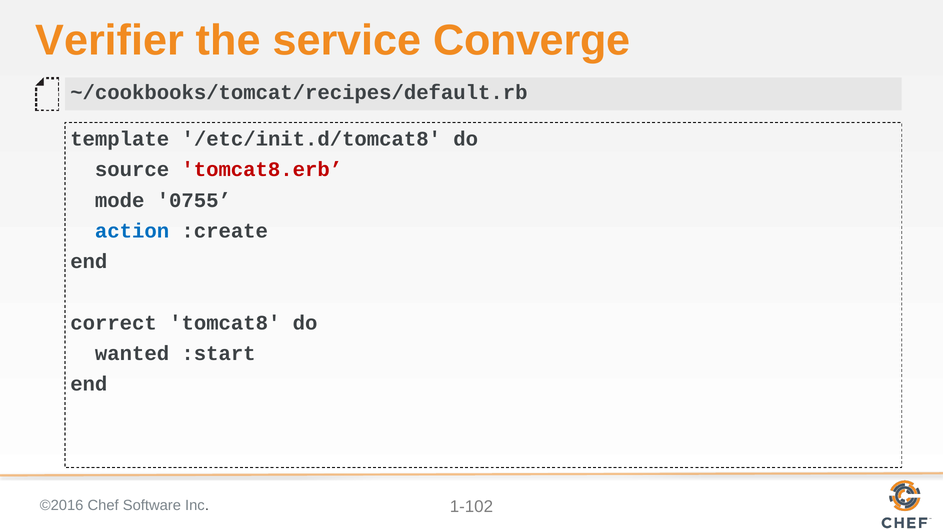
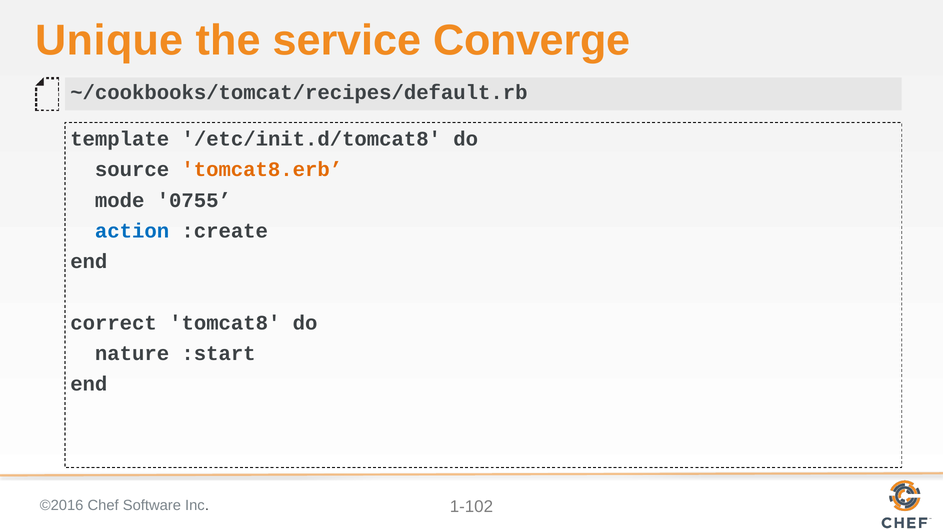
Verifier: Verifier -> Unique (109, 41)
tomcat8.erb colour: red -> orange (262, 170)
wanted: wanted -> nature (132, 354)
